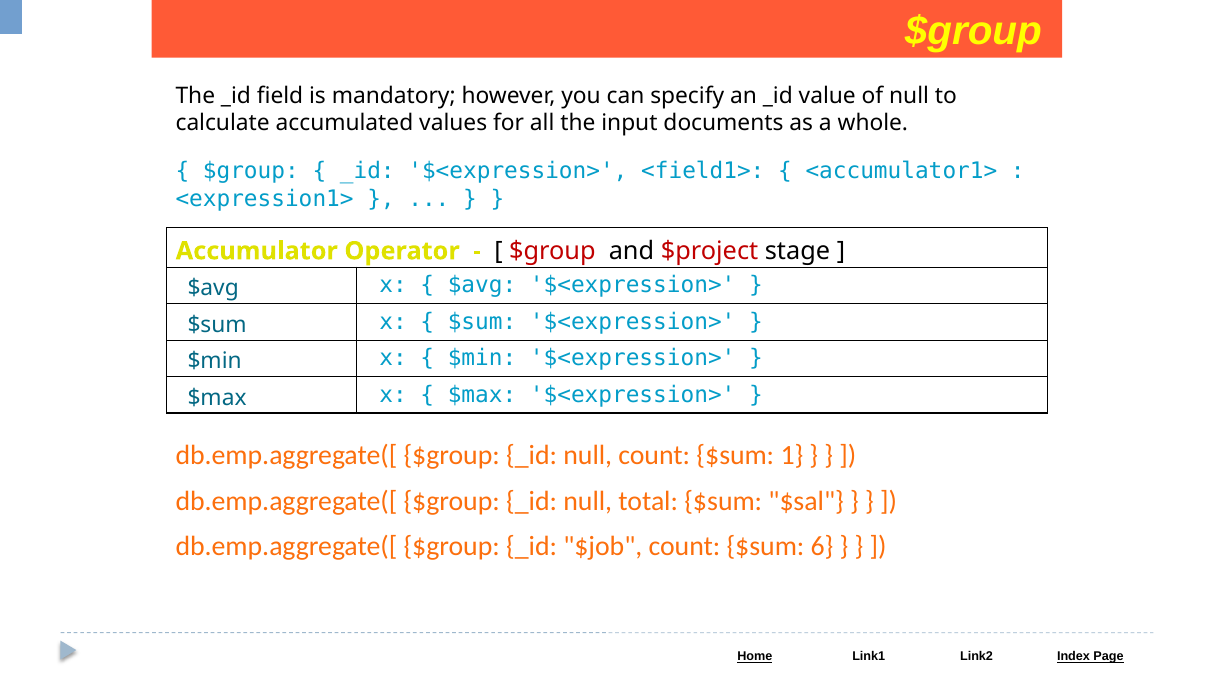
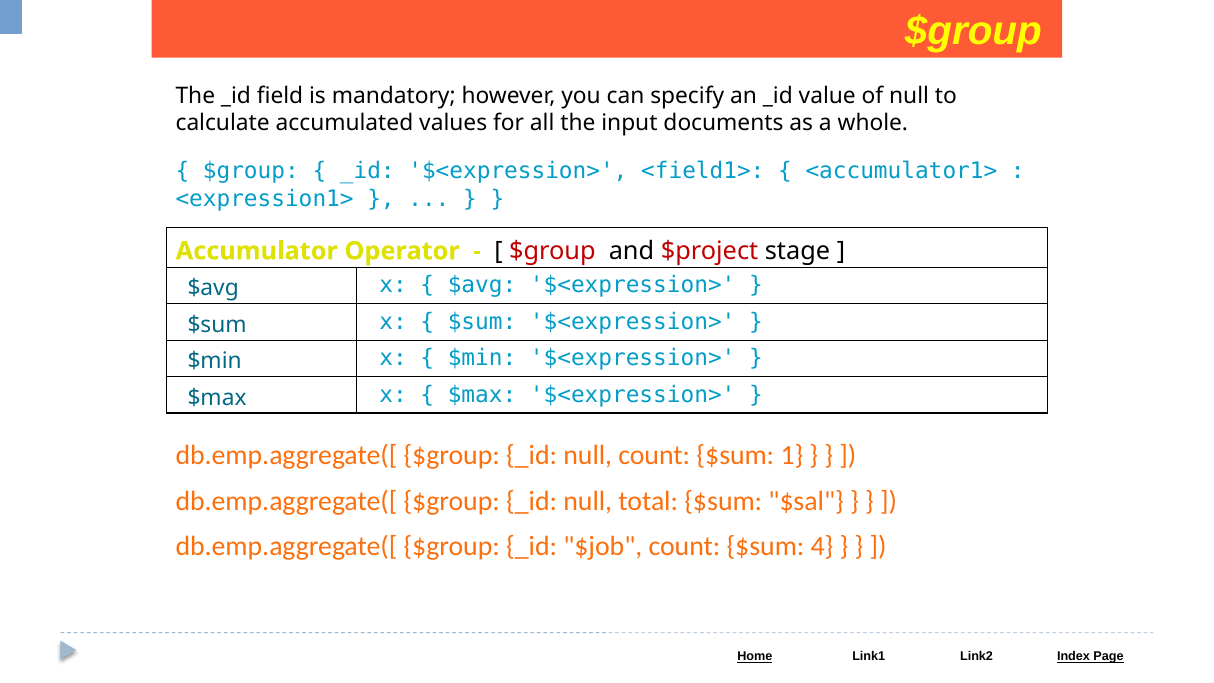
6: 6 -> 4 (822, 547)
